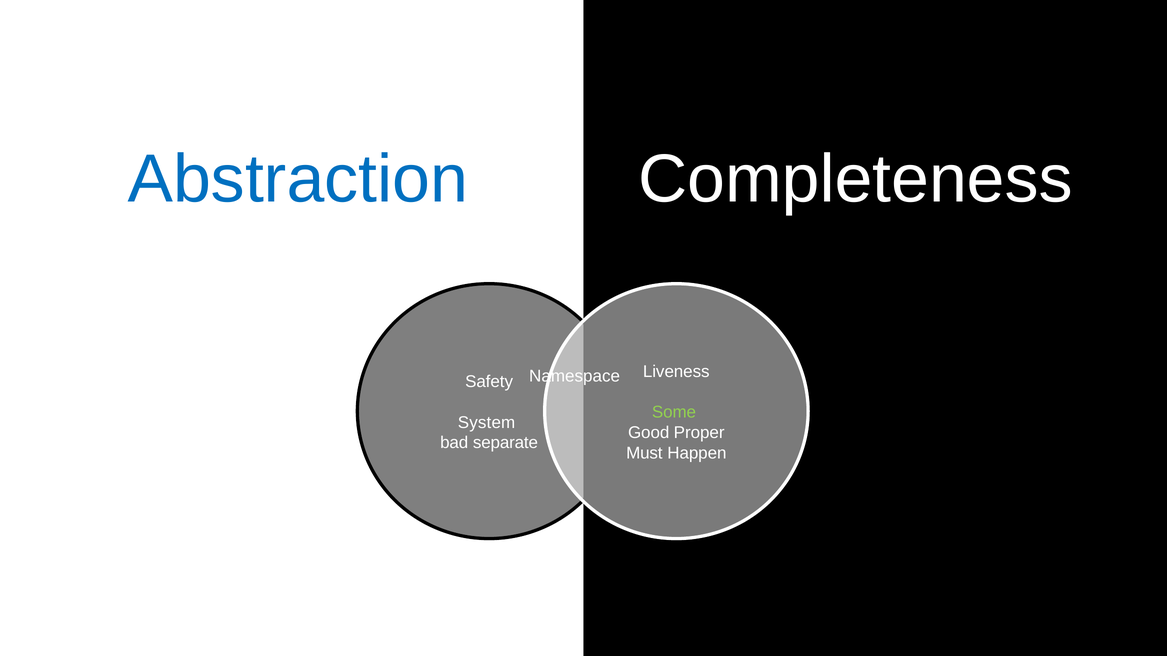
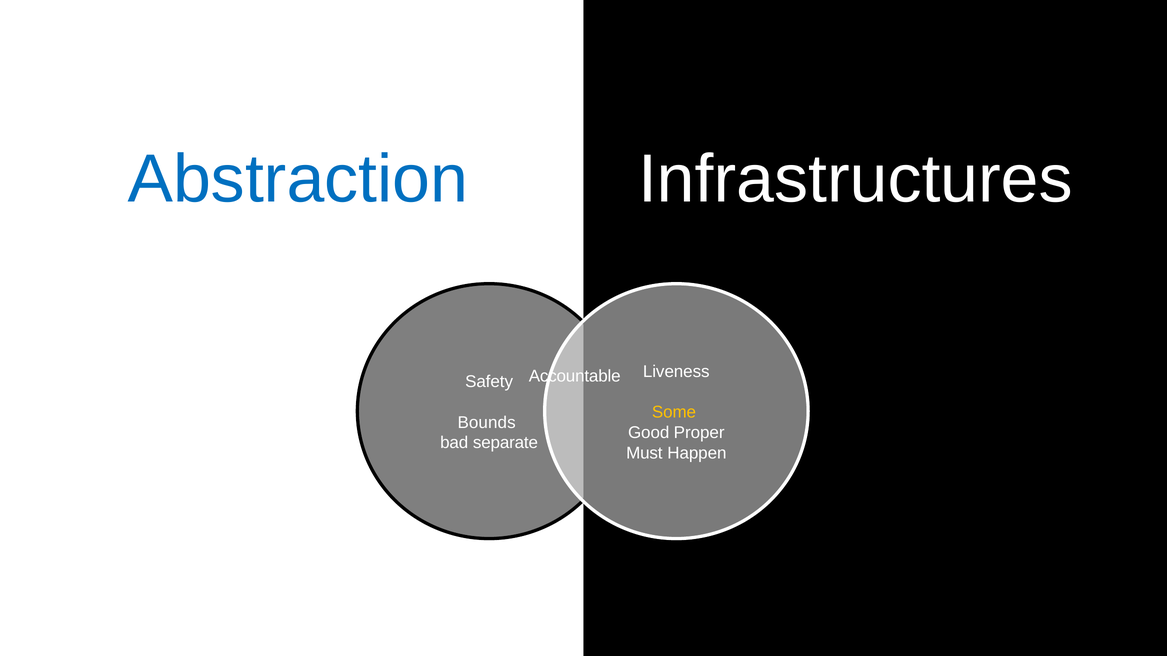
Completeness: Completeness -> Infrastructures (855, 180)
Namespace: Namespace -> Accountable (575, 377)
Some colour: light green -> yellow (674, 413)
System: System -> Bounds (487, 423)
